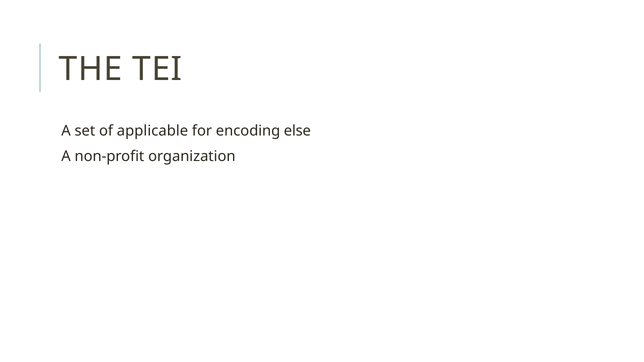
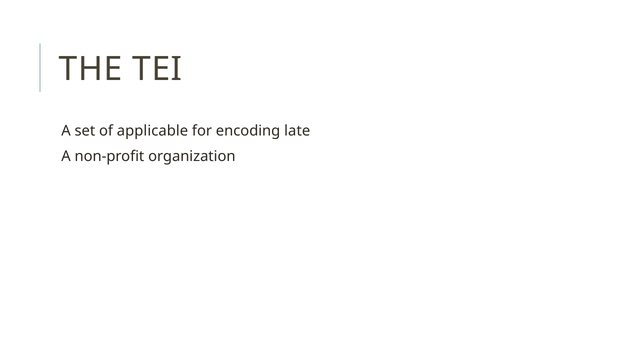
else: else -> late (297, 131)
